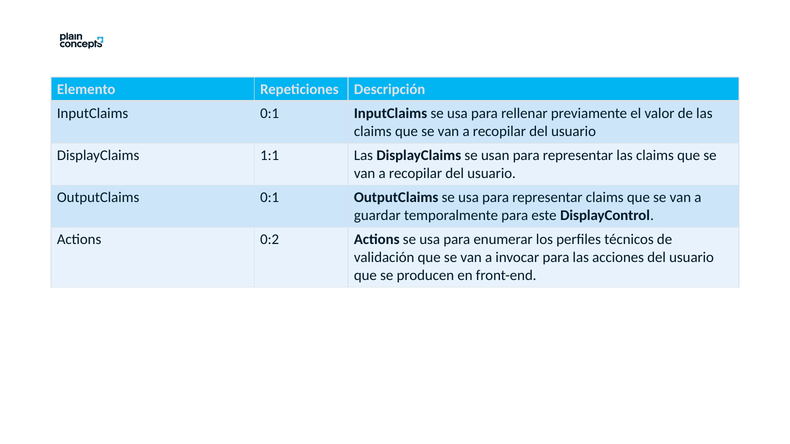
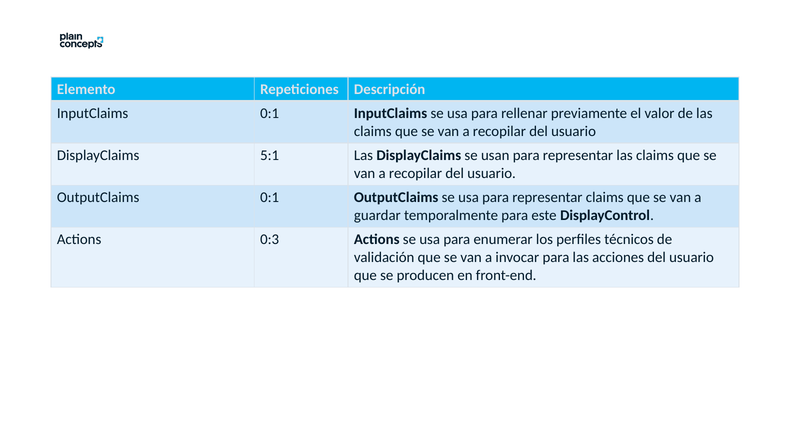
1:1: 1:1 -> 5:1 (270, 155)
0:2: 0:2 -> 0:3 (270, 240)
